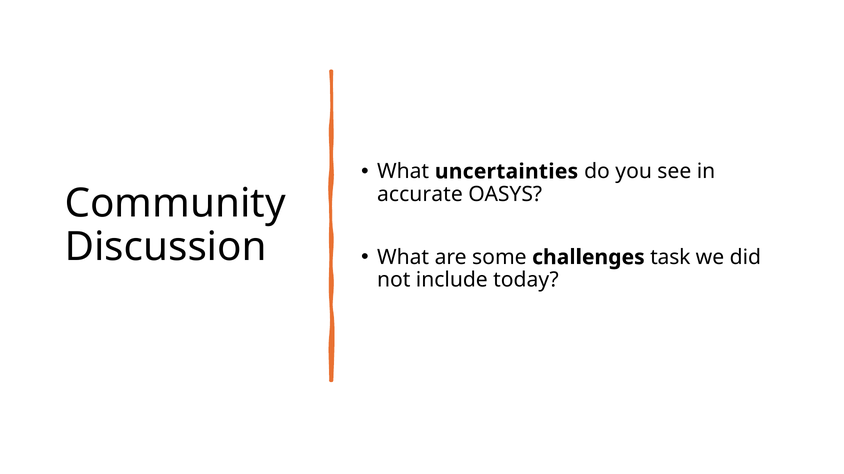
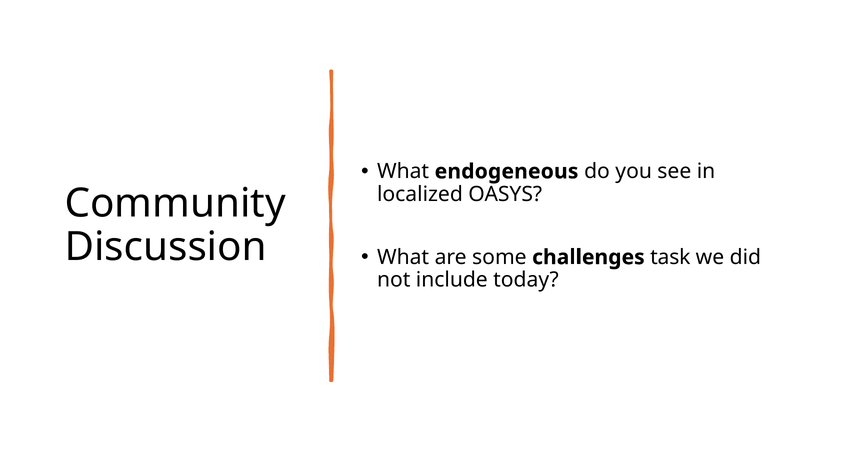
uncertainties: uncertainties -> endogeneous (507, 172)
accurate: accurate -> localized (420, 195)
